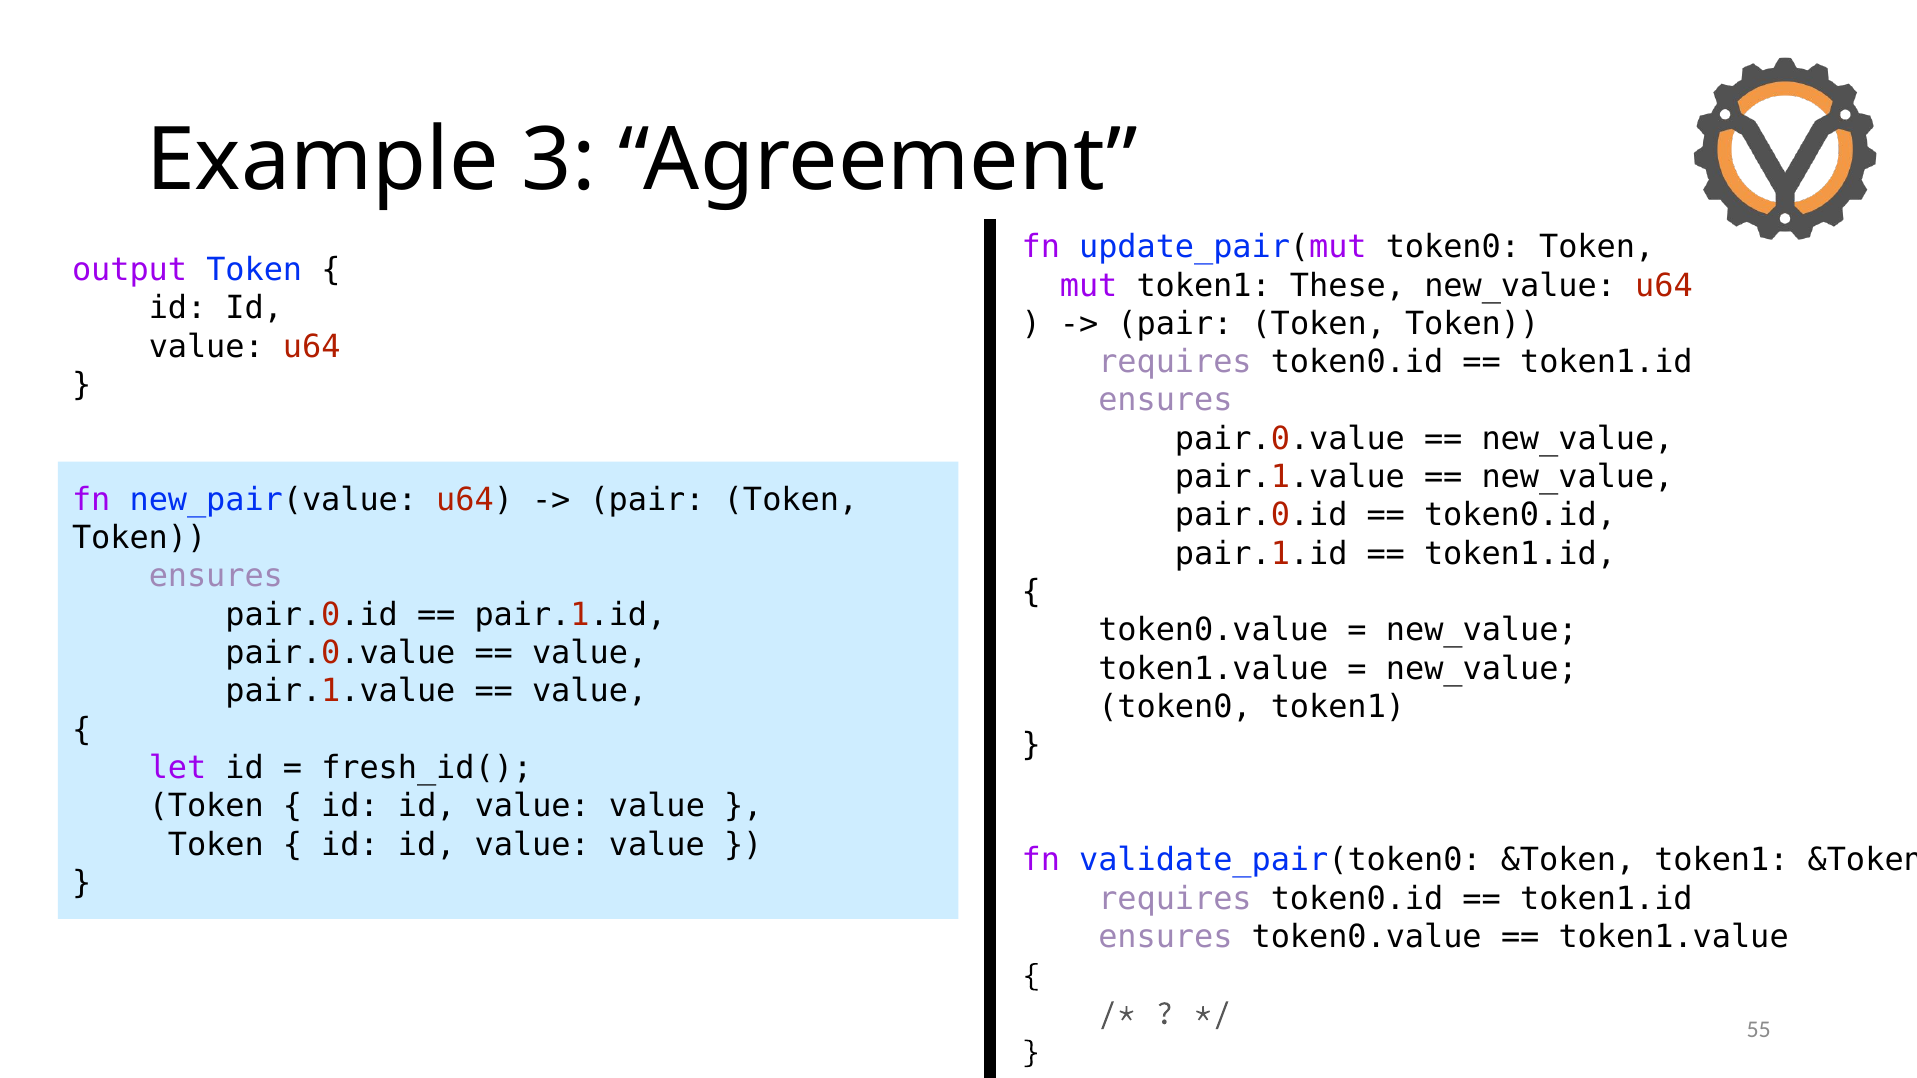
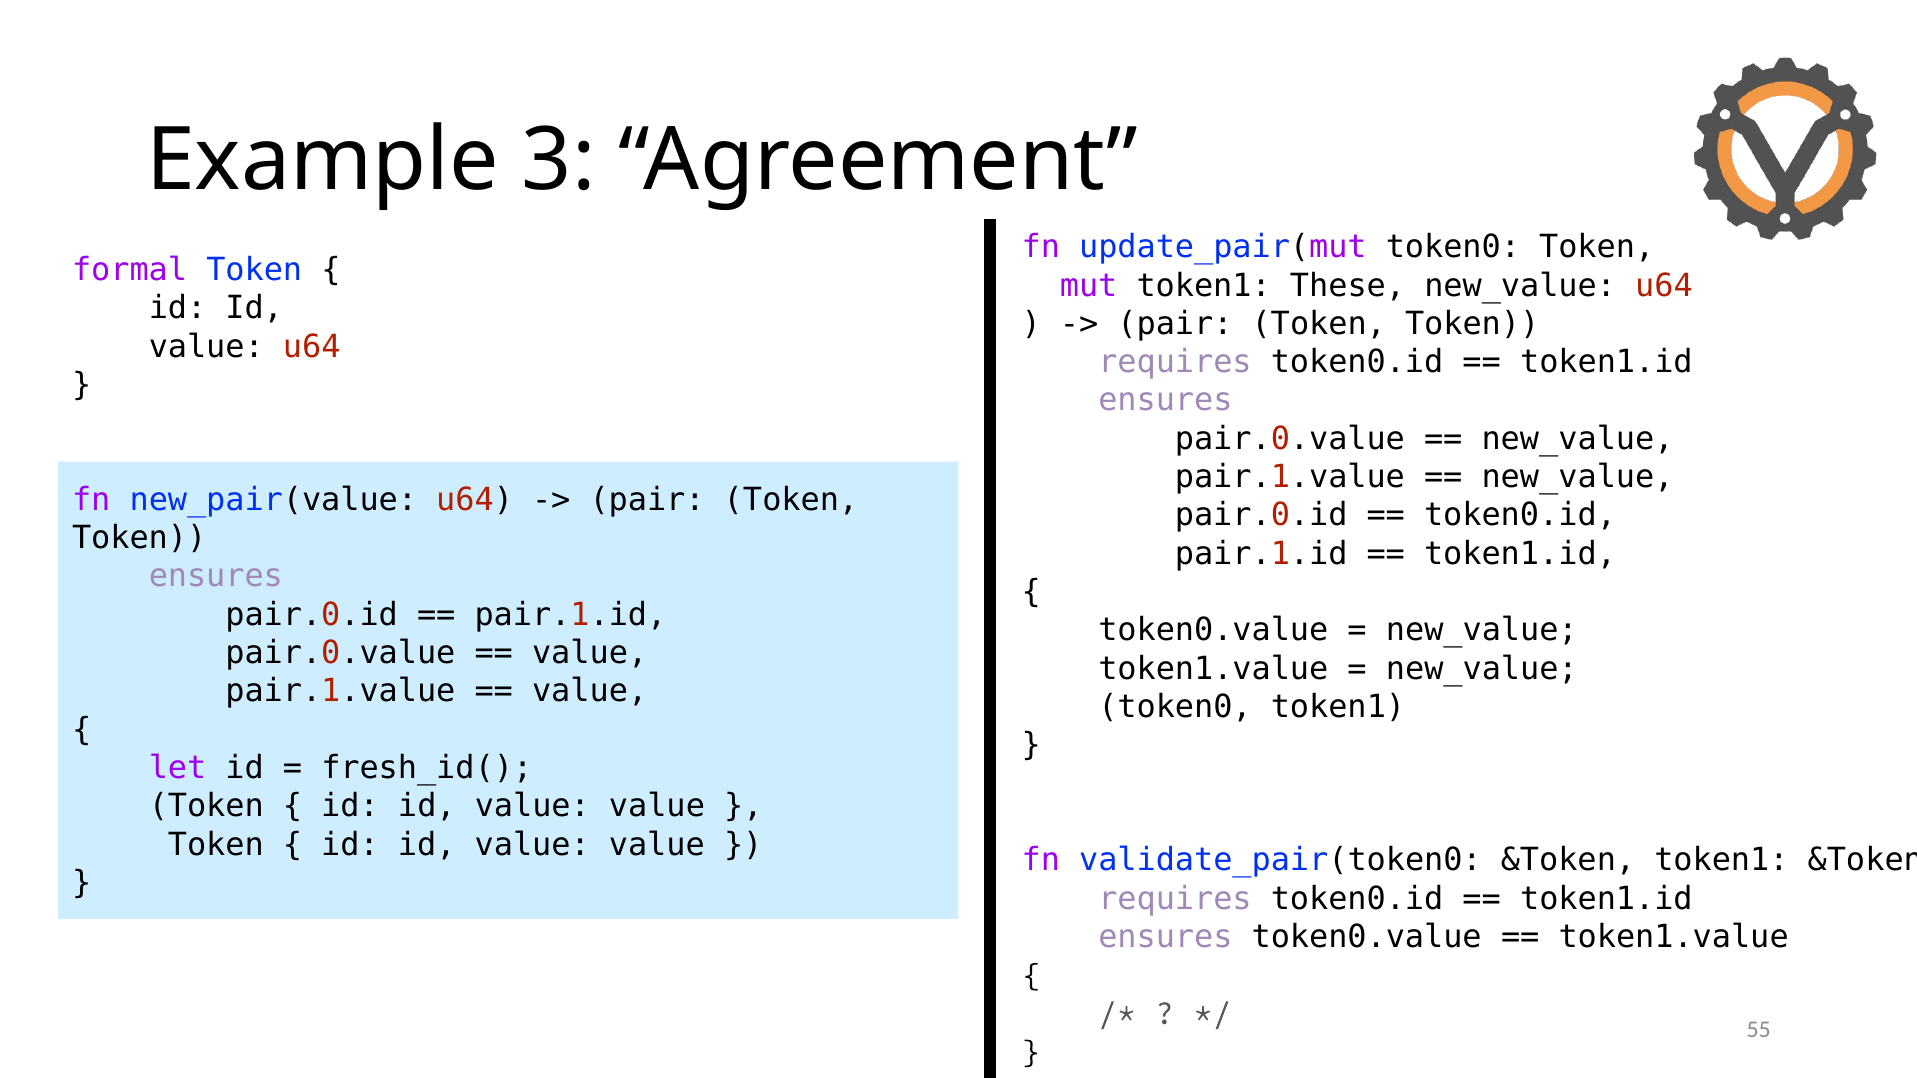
output: output -> formal (130, 270)
